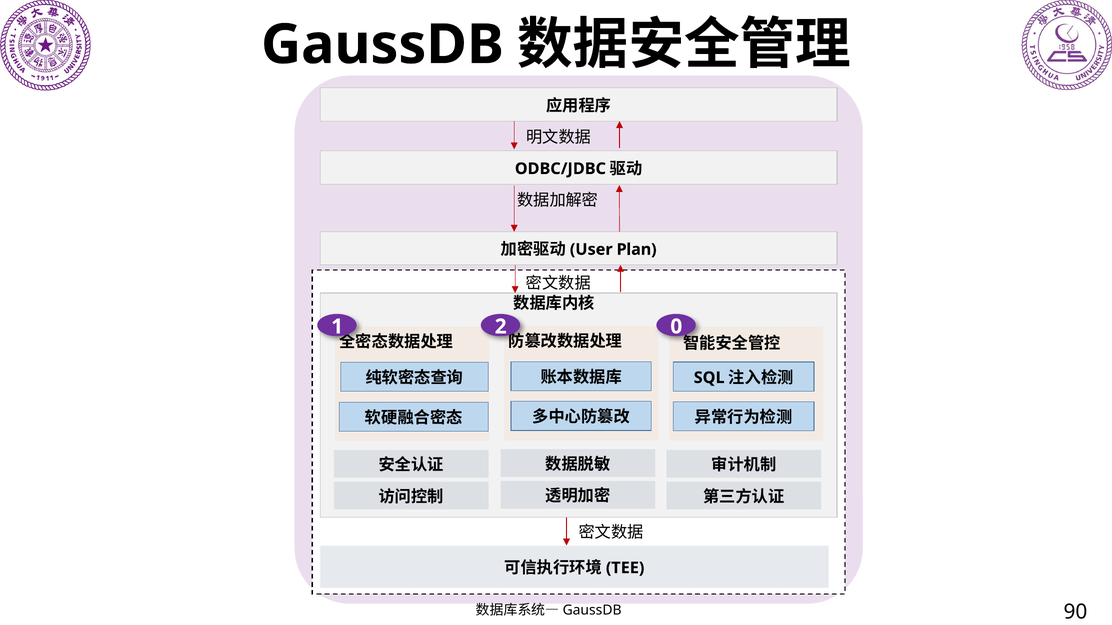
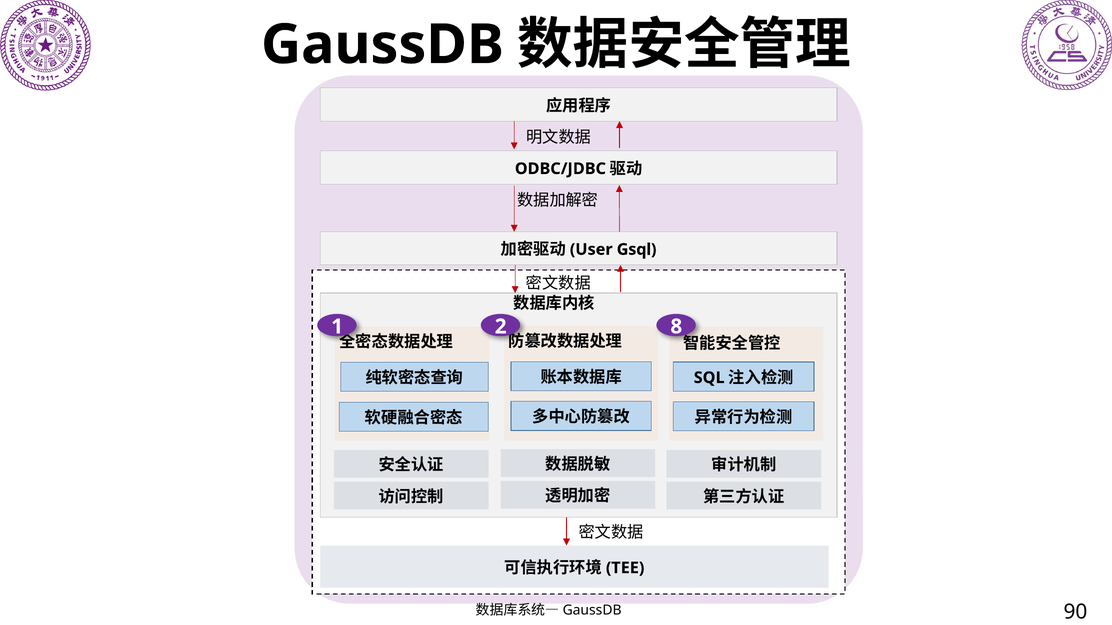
Plan: Plan -> Gsql (637, 250)
0: 0 -> 8 (676, 327)
